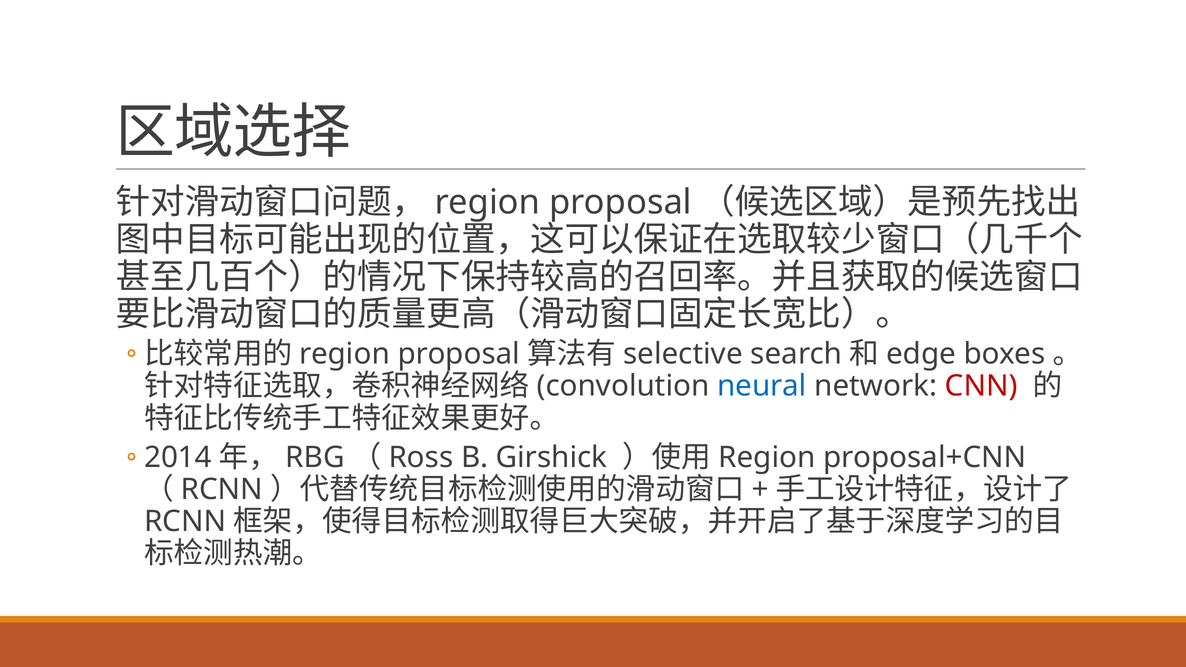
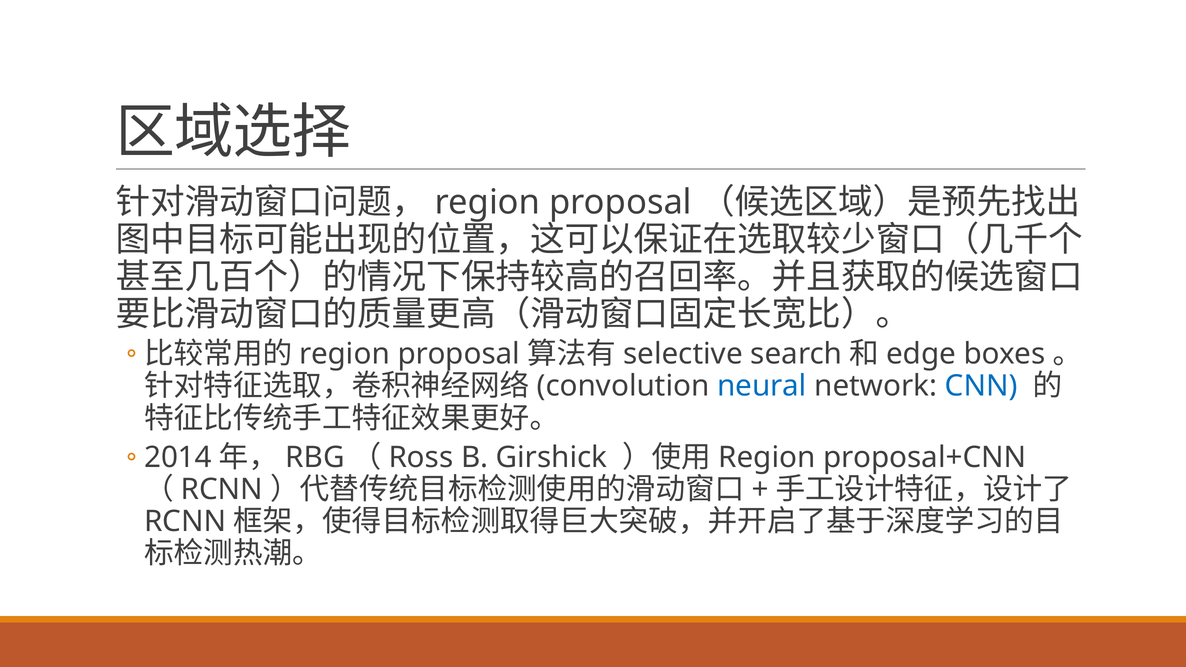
CNN colour: red -> blue (981, 386)
